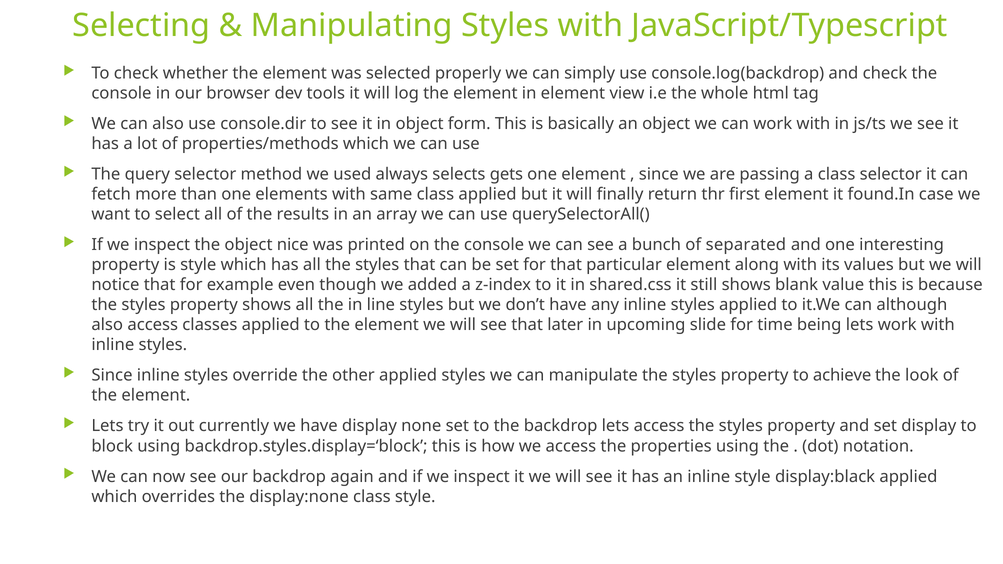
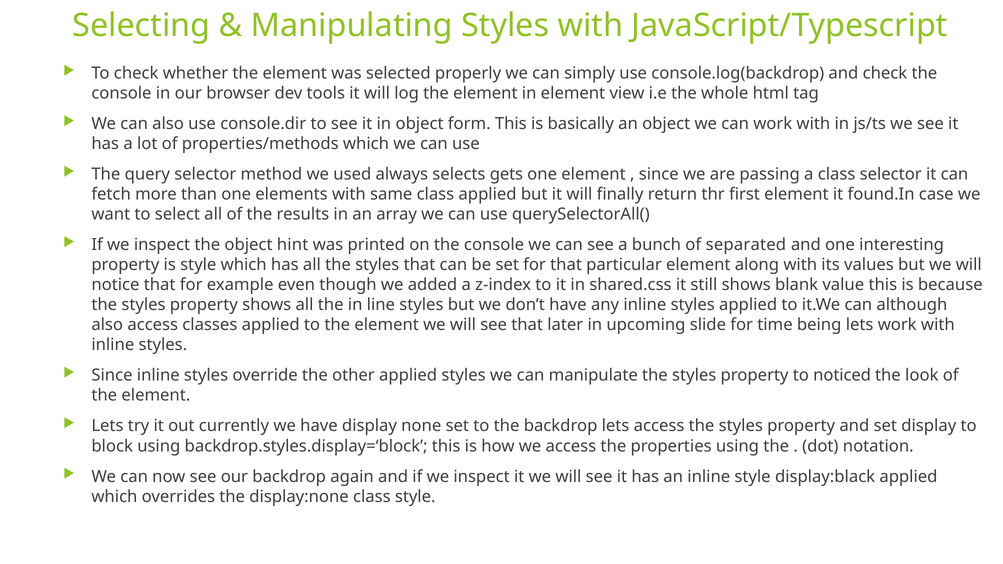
nice: nice -> hint (293, 245)
achieve: achieve -> noticed (842, 376)
